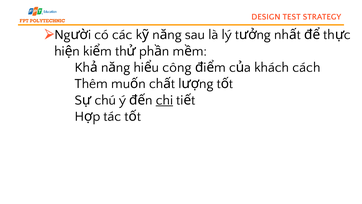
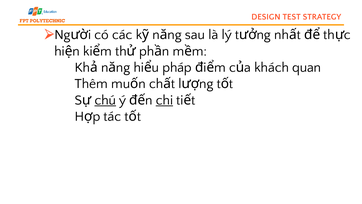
công: công -> pháp (177, 67)
cách: cách -> quan (307, 67)
chú underline: none -> present (105, 100)
